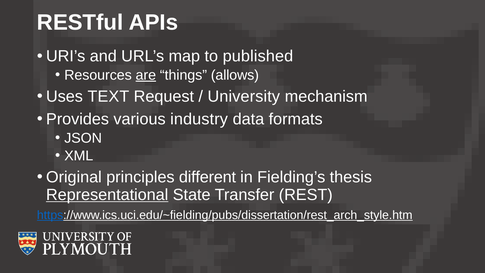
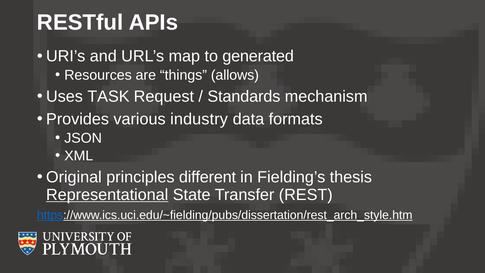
published: published -> generated (258, 56)
are underline: present -> none (146, 75)
TEXT: TEXT -> TASK (108, 97)
University: University -> Standards (244, 97)
